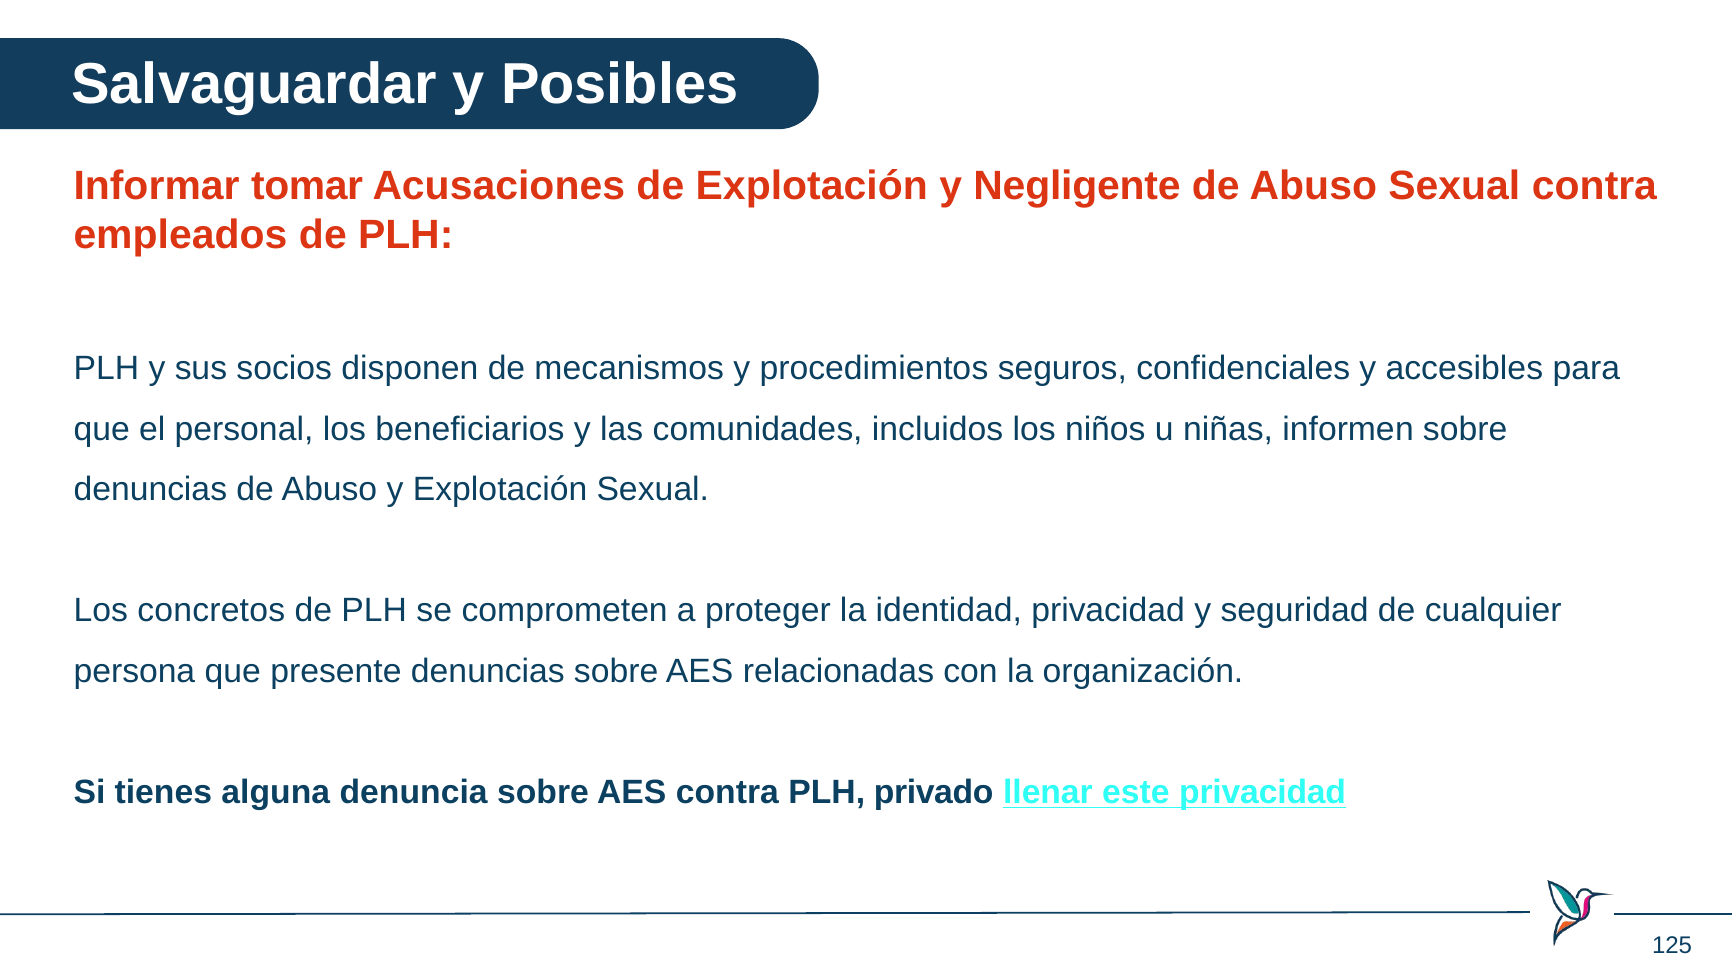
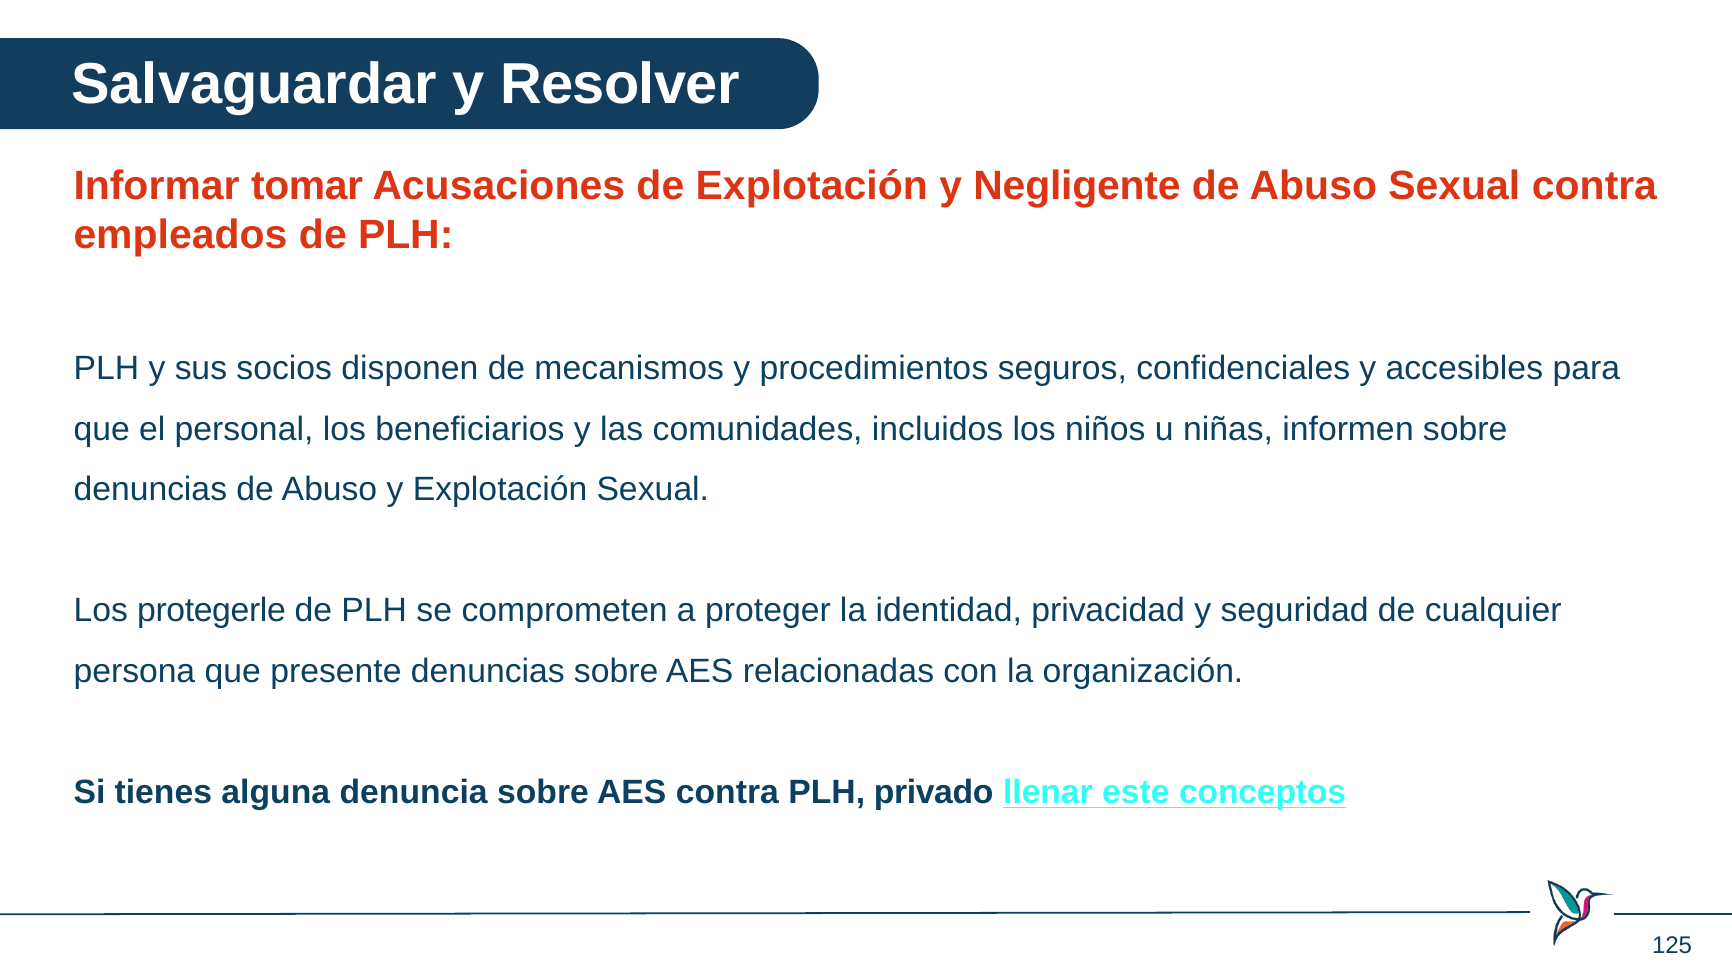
Posibles: Posibles -> Resolver (620, 85)
concretos: concretos -> protegerle (211, 611)
este privacidad: privacidad -> conceptos (1263, 793)
